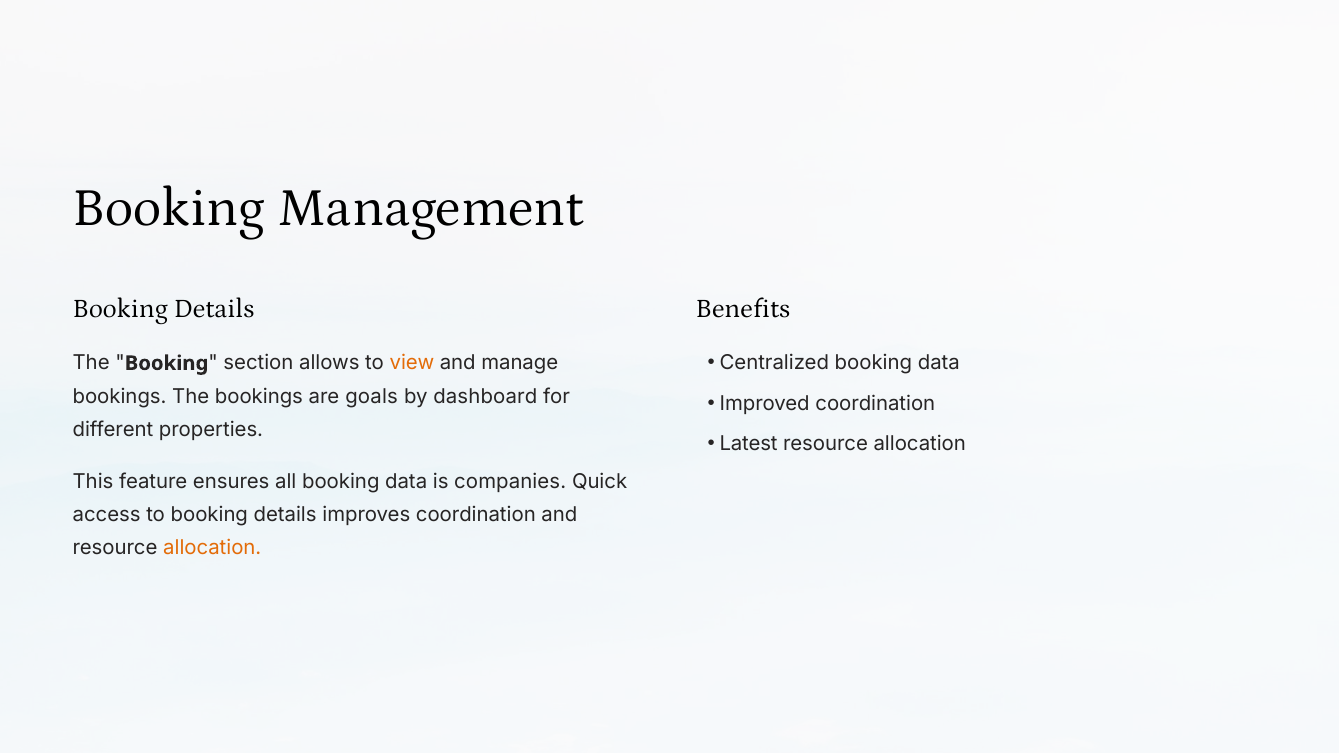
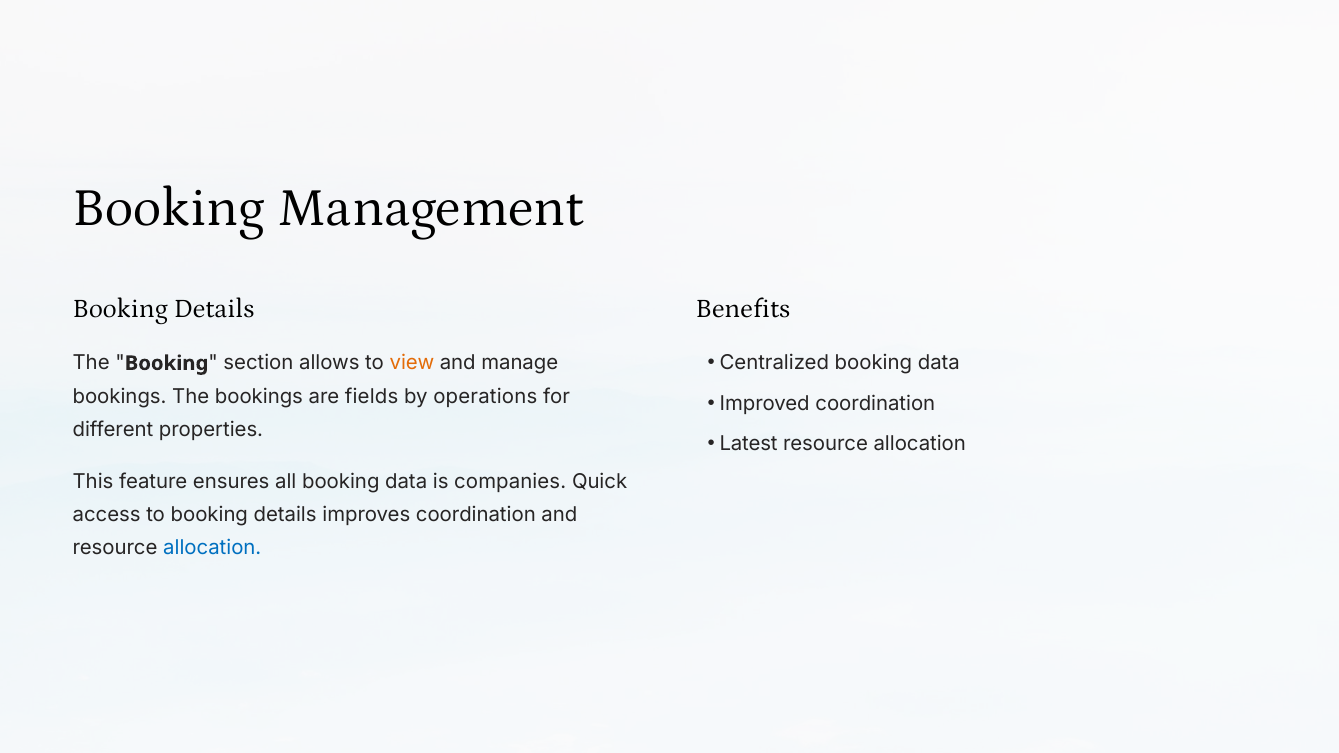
goals: goals -> fields (372, 396)
dashboard: dashboard -> operations (485, 396)
allocation colour: orange -> blue (212, 548)
